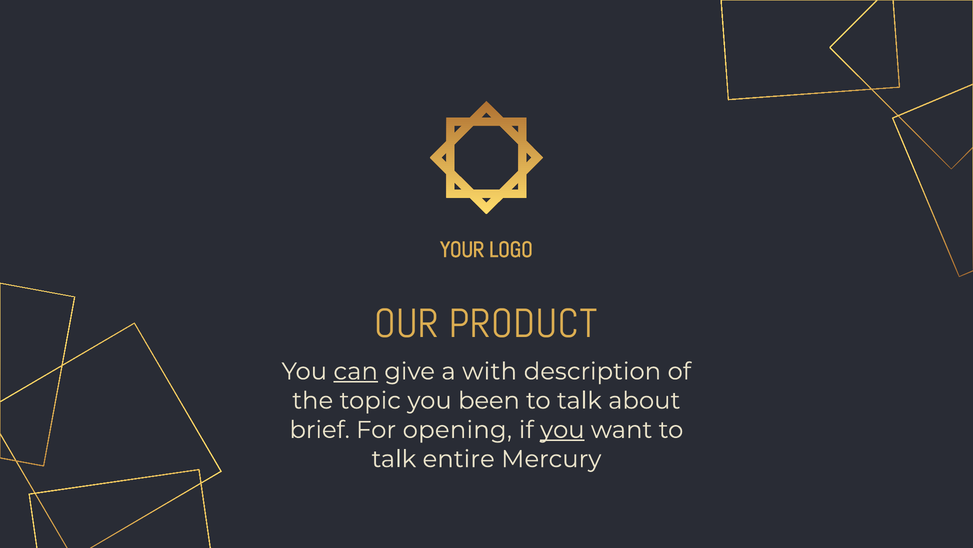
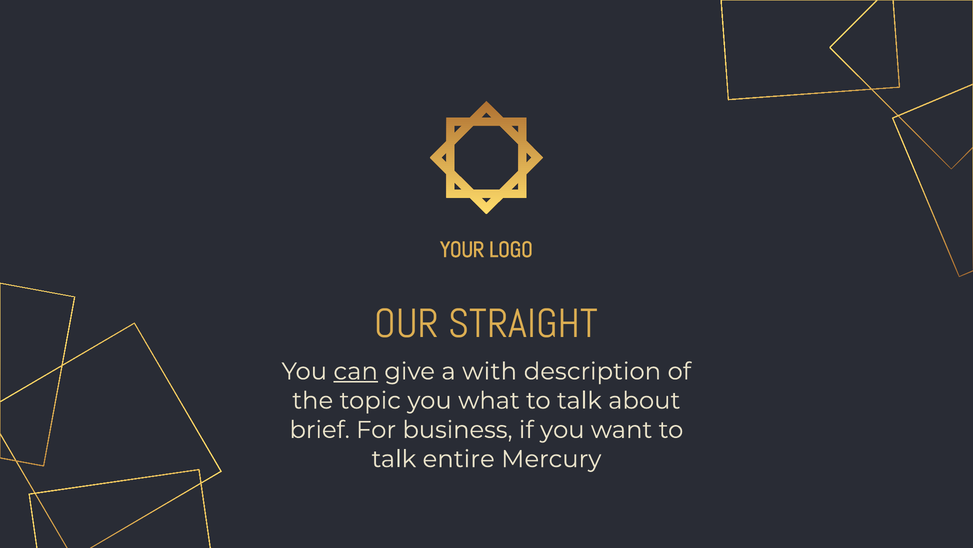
PRODUCT: PRODUCT -> STRAIGHT (523, 323)
been: been -> what (489, 400)
opening: opening -> business (458, 429)
you underline: present -> none (562, 429)
